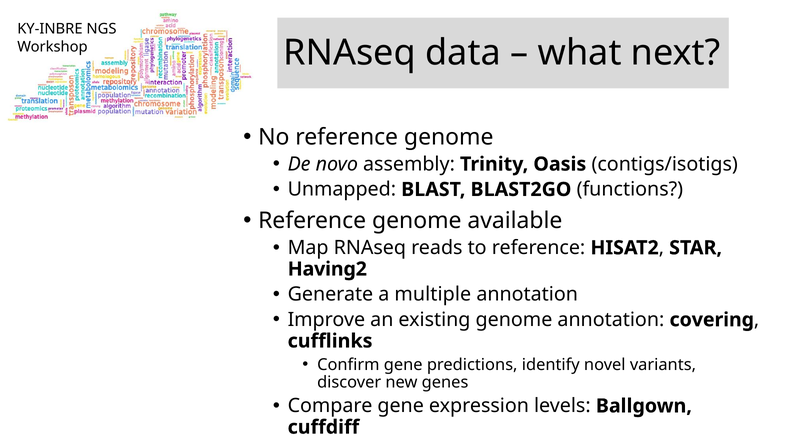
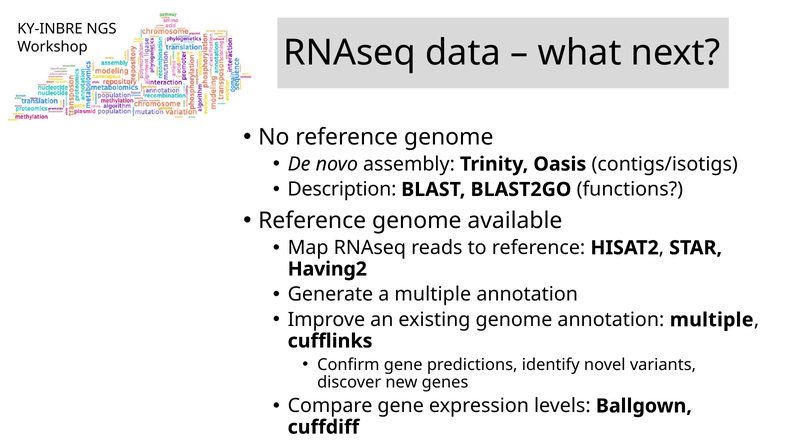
Unmapped: Unmapped -> Description (342, 189)
annotation covering: covering -> multiple (712, 320)
